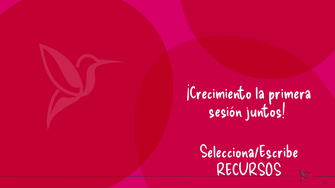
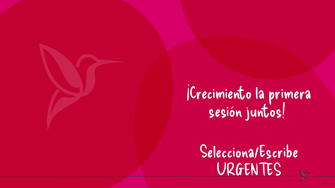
RECURSOS: RECURSOS -> URGENTES (249, 171)
